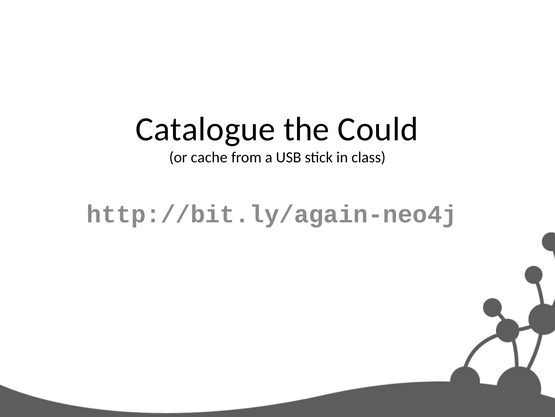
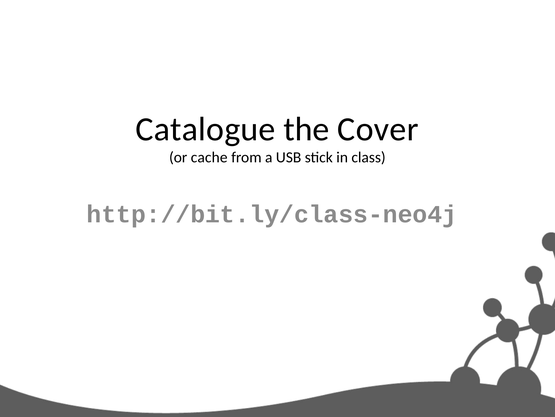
Could: Could -> Cover (378, 129)
http://bit.ly/again-neo4j: http://bit.ly/again-neo4j -> http://bit.ly/class-neo4j (272, 214)
